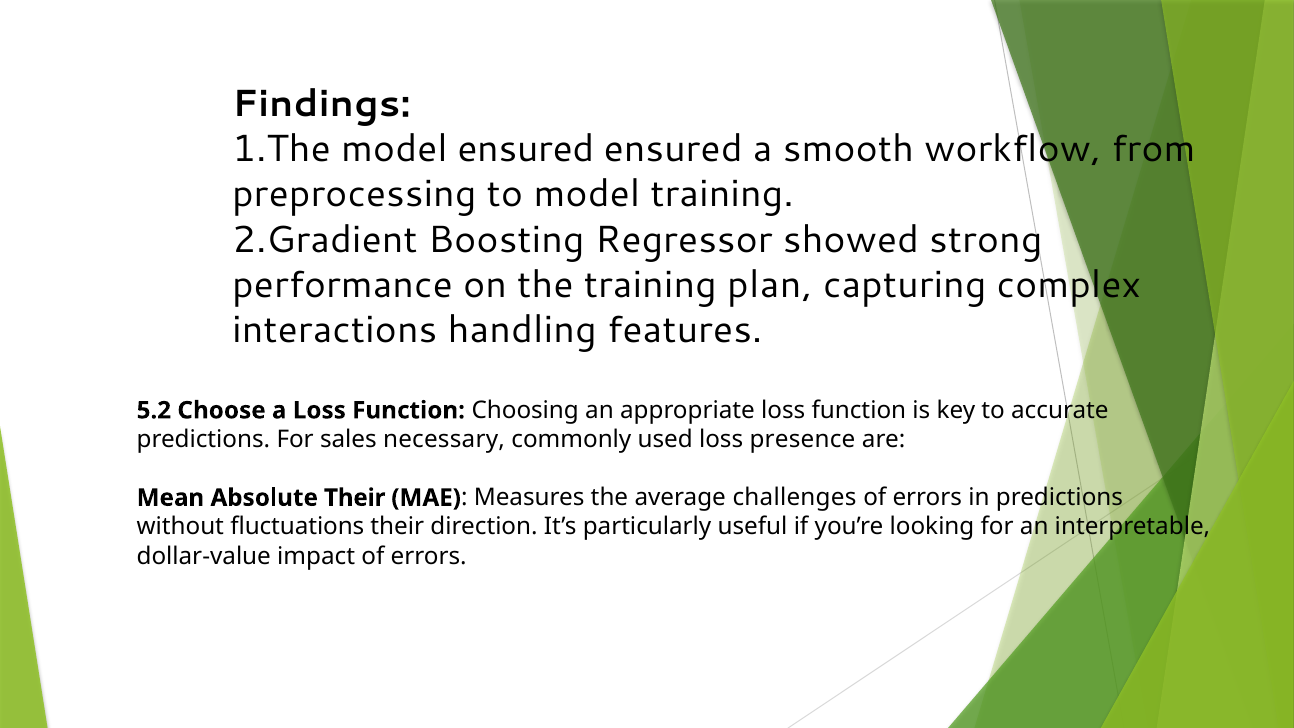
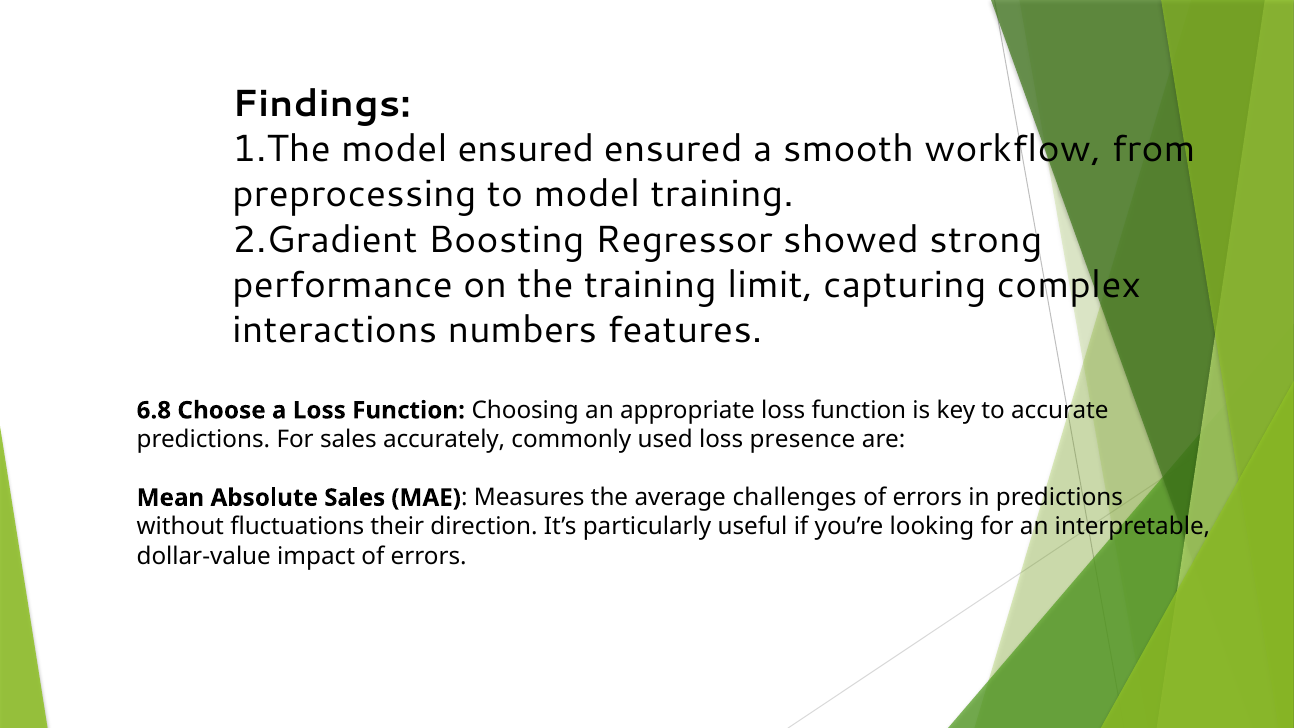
plan: plan -> limit (770, 285)
handling: handling -> numbers (522, 330)
5.2: 5.2 -> 6.8 (154, 410)
necessary: necessary -> accurately (444, 439)
Absolute Their: Their -> Sales (355, 498)
